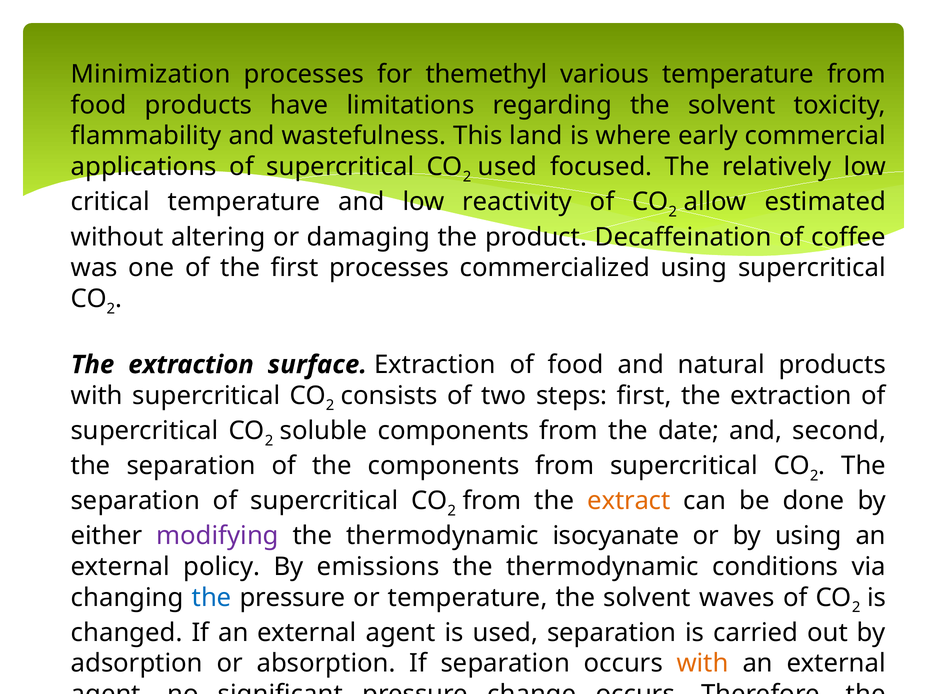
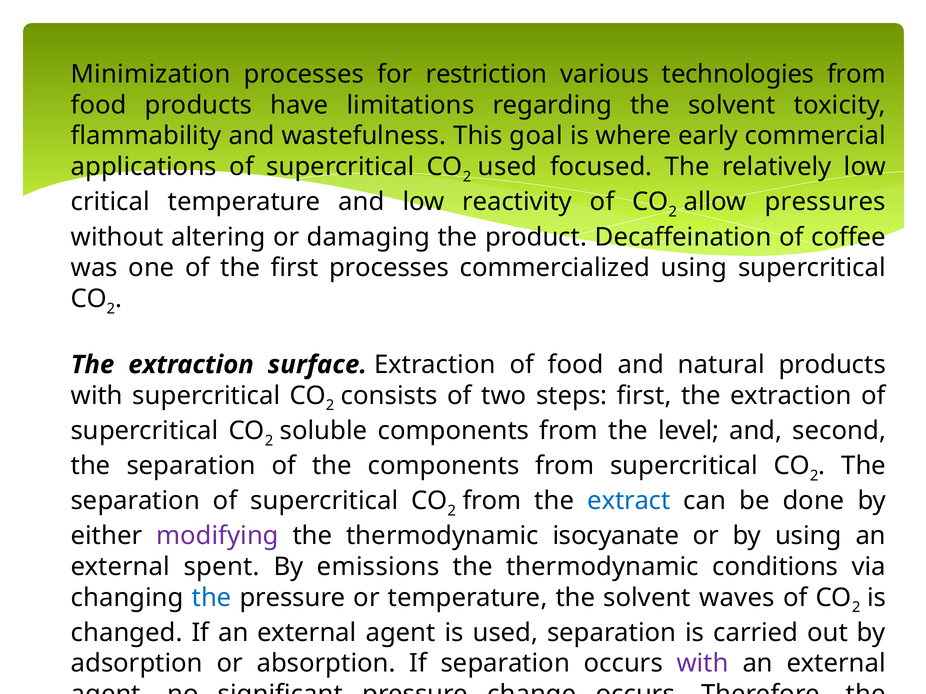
themethyl: themethyl -> restriction (486, 74)
various temperature: temperature -> technologies (738, 74)
land: land -> goal (536, 136)
estimated: estimated -> pressures (825, 202)
date: date -> level (689, 431)
extract colour: orange -> blue (629, 501)
policy: policy -> spent (222, 567)
with colour: orange -> purple (703, 664)
